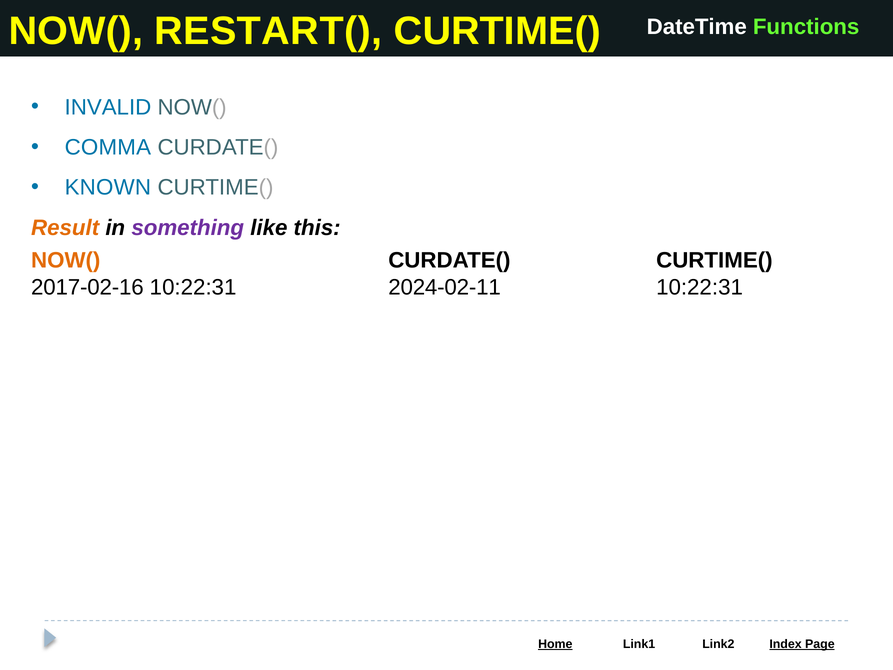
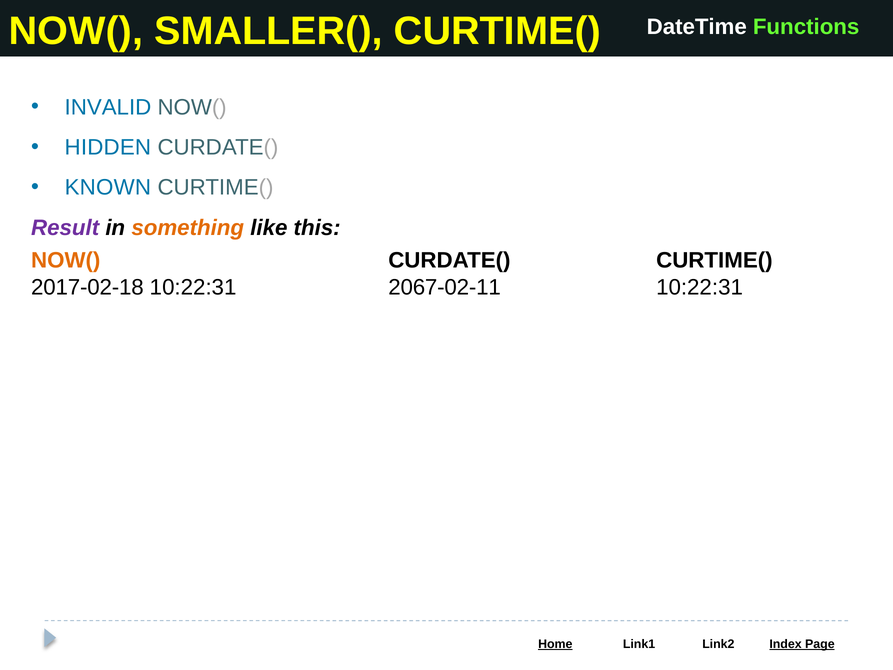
RESTART(: RESTART( -> SMALLER( (268, 31)
COMMA: COMMA -> HIDDEN (108, 147)
Result colour: orange -> purple (65, 228)
something colour: purple -> orange (188, 228)
2017-02-16: 2017-02-16 -> 2017-02-18 (87, 287)
2024-02-11: 2024-02-11 -> 2067-02-11 (445, 287)
